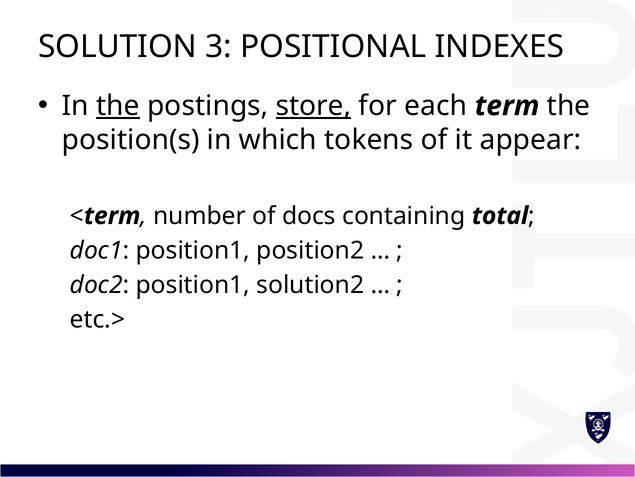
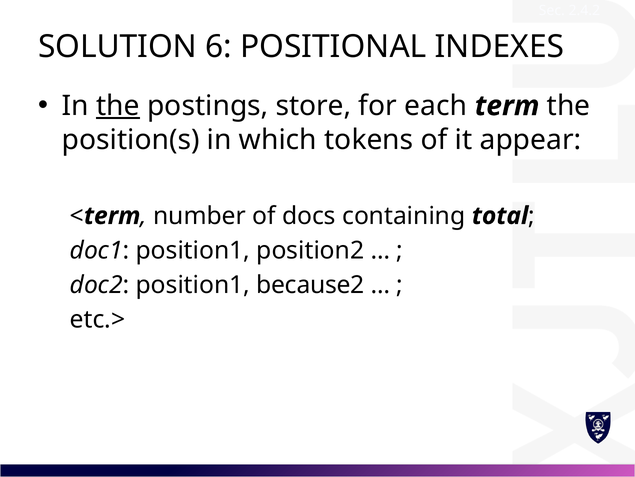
3: 3 -> 6 (219, 47)
store underline: present -> none (314, 106)
solution2: solution2 -> because2 (310, 285)
